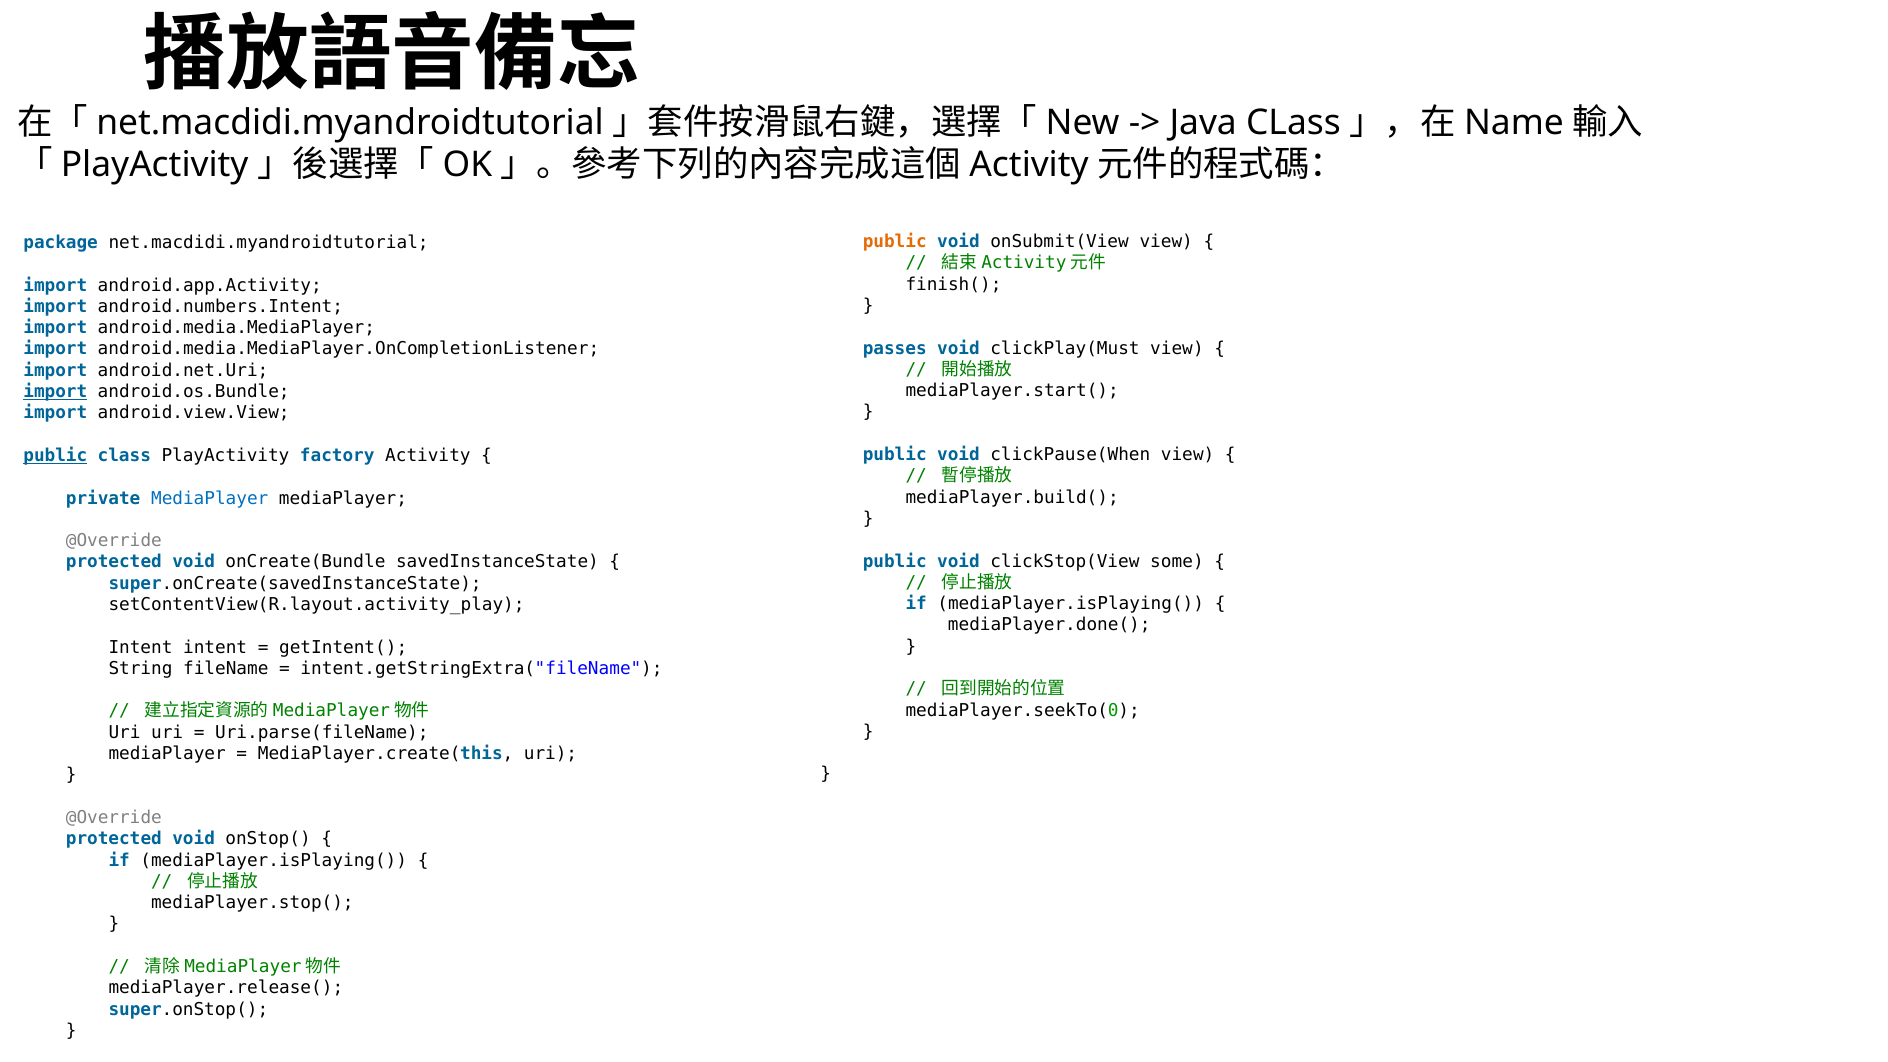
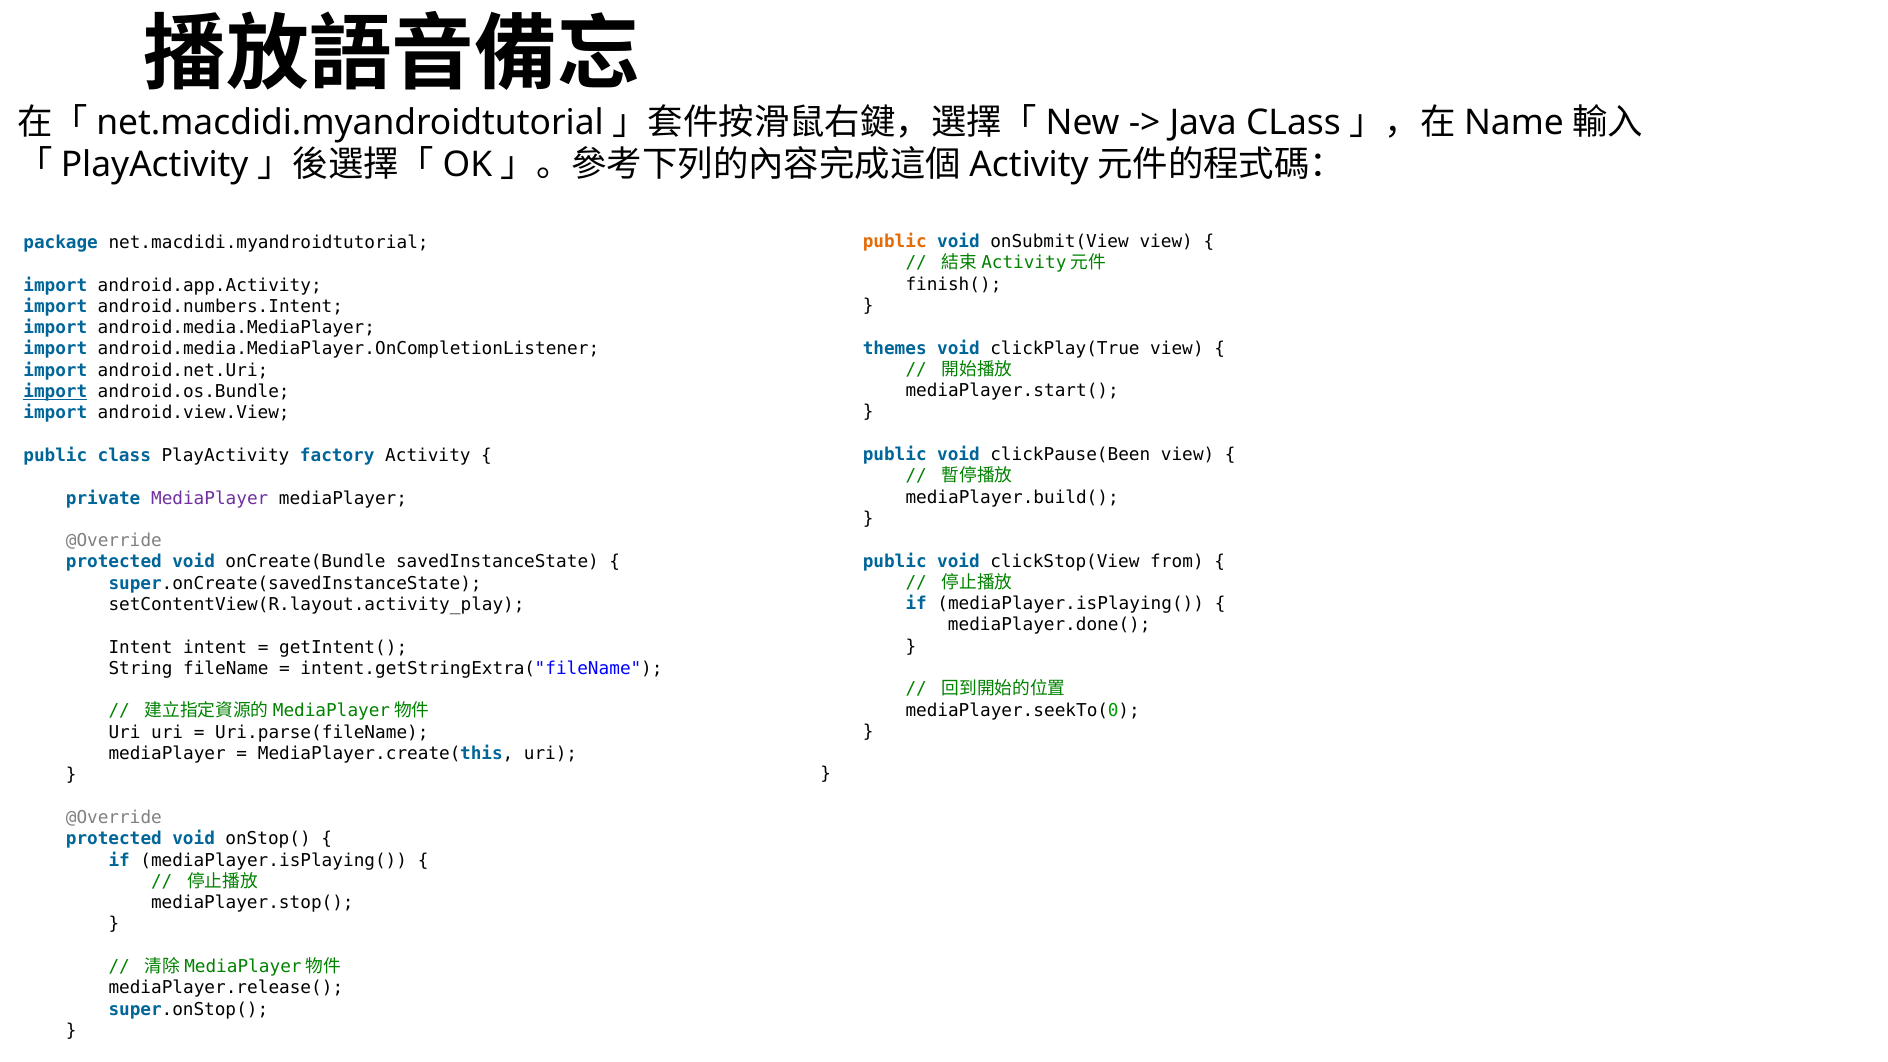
passes: passes -> themes (895, 348)
clickPlay(Must: clickPlay(Must -> clickPlay(True (1065, 348)
clickPause(When: clickPause(When -> clickPause(Been (1070, 455)
public underline: present -> none (55, 456)
MediaPlayer colour: blue -> purple (210, 498)
some: some -> from (1177, 561)
